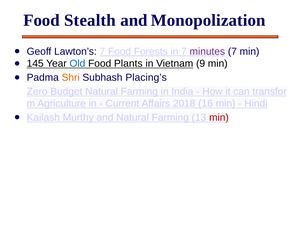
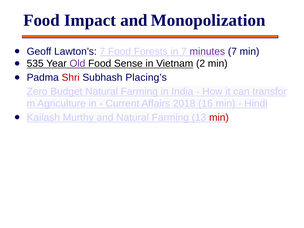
Stealth: Stealth -> Impact (90, 20)
145: 145 -> 535 (35, 64)
Old colour: blue -> purple (77, 64)
Plants: Plants -> Sense (128, 64)
9: 9 -> 2 (201, 64)
Shri colour: orange -> red (71, 78)
